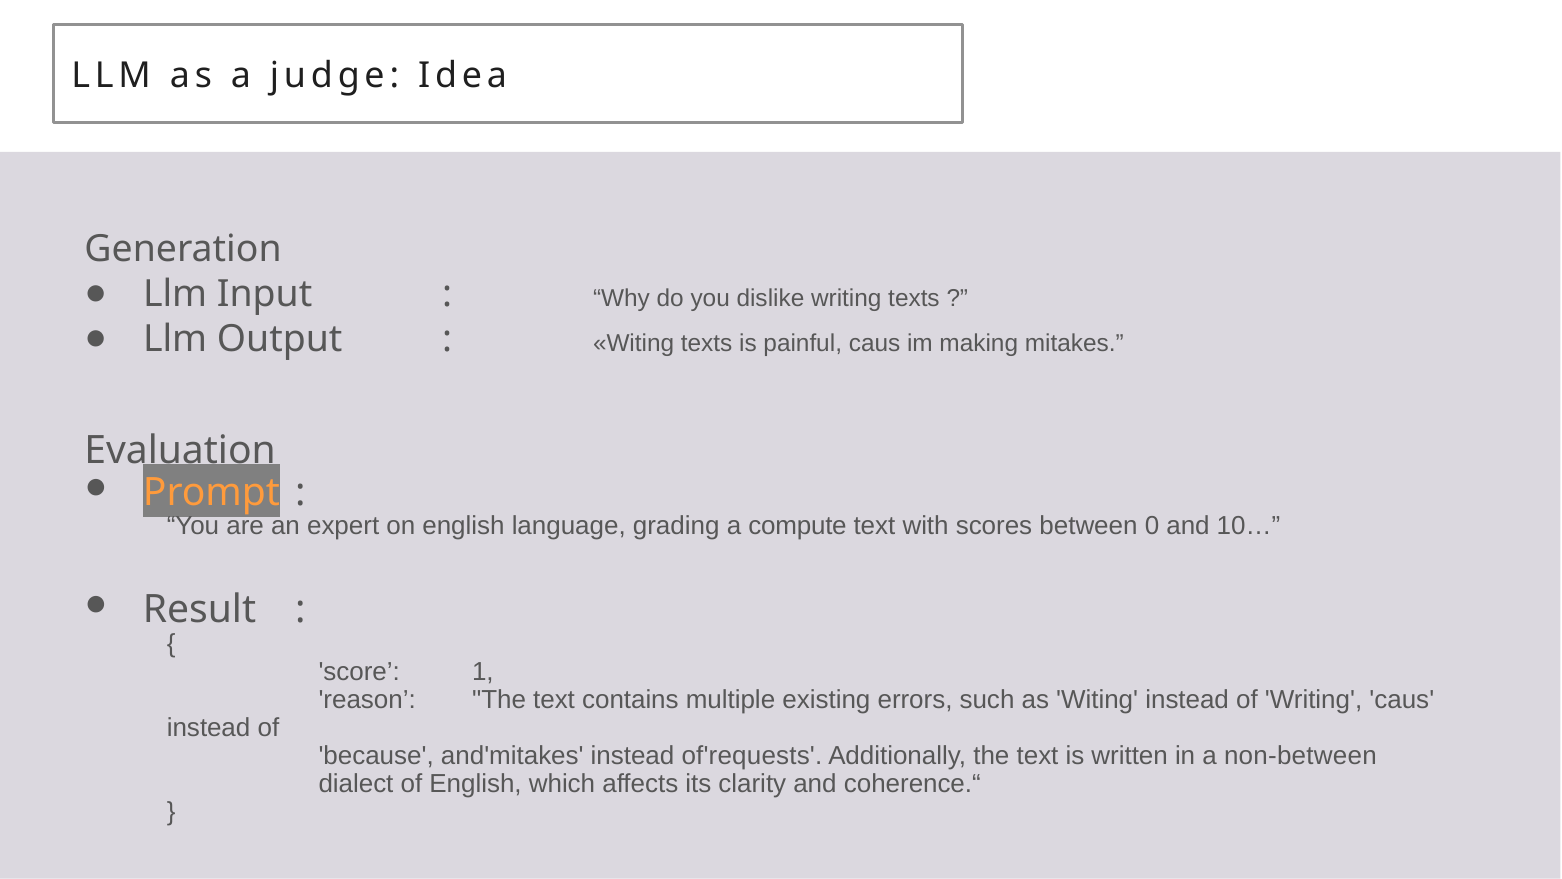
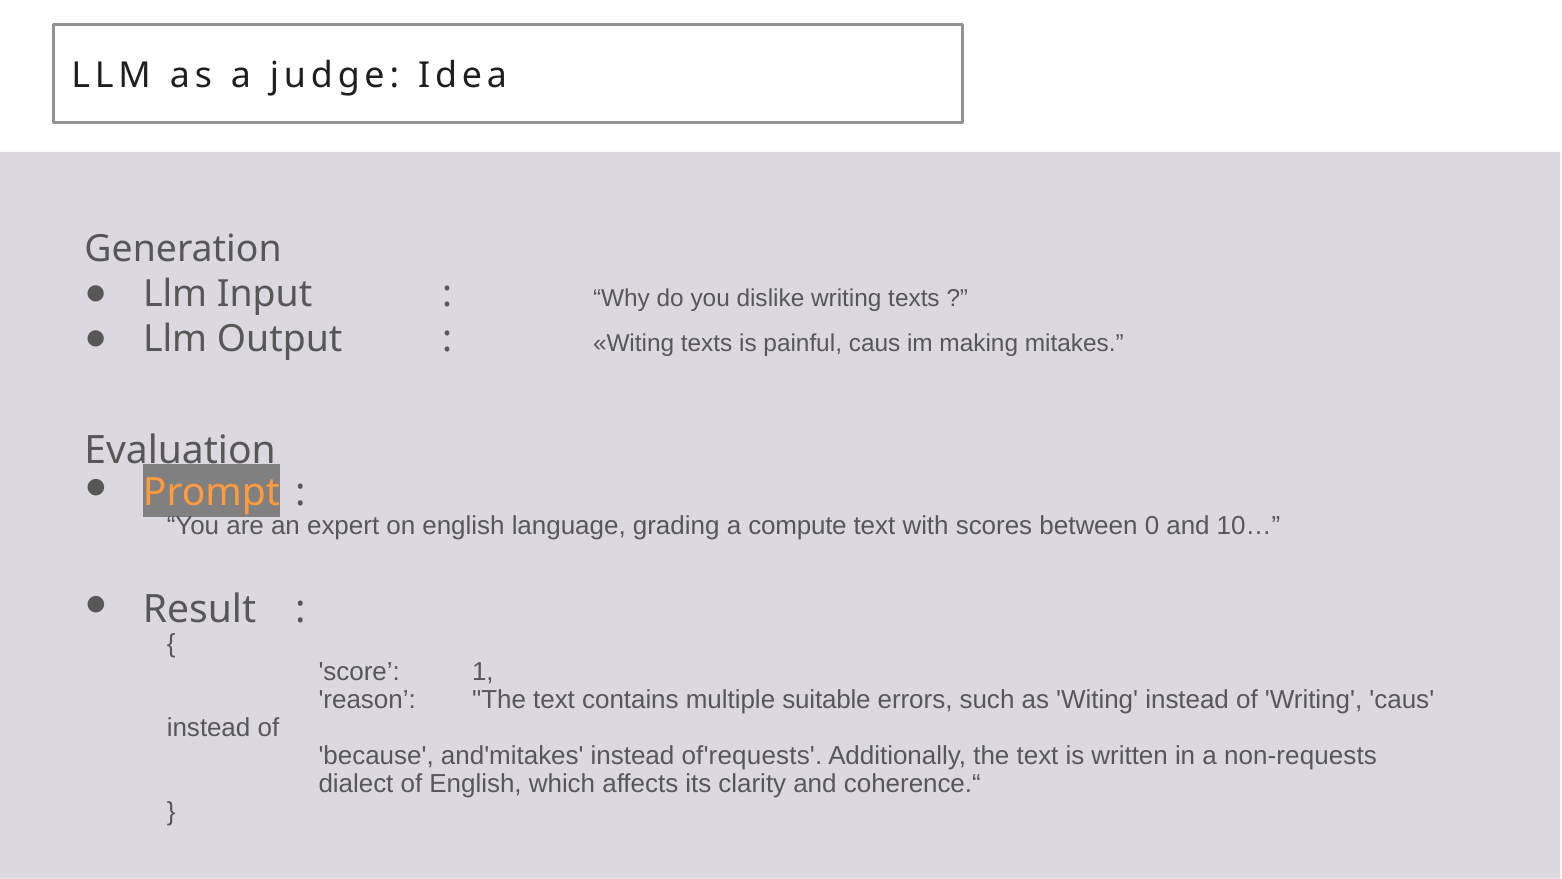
existing: existing -> suitable (827, 699)
non-between: non-between -> non-requests (1300, 756)
